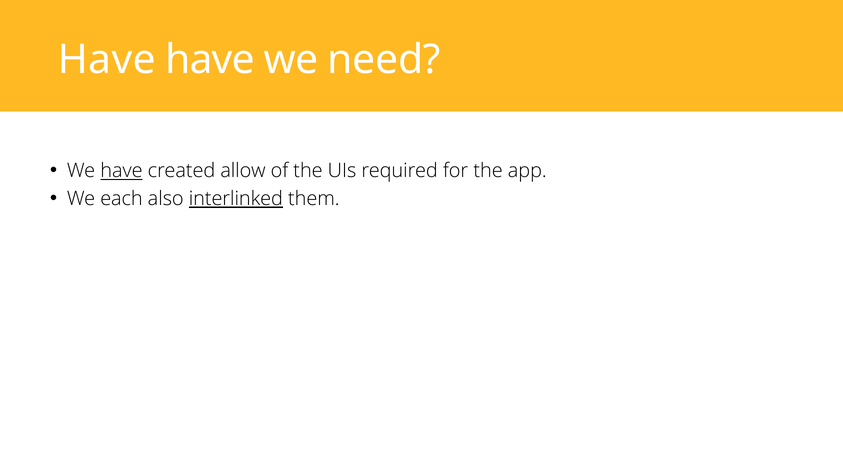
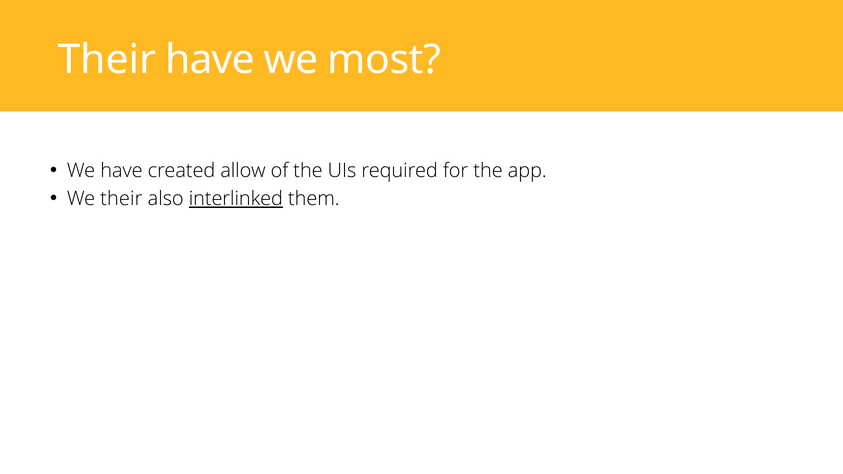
Have: Have -> Their (107, 60)
need: need -> most (384, 60)
have underline: present -> none (121, 171)
We each: each -> their (121, 199)
